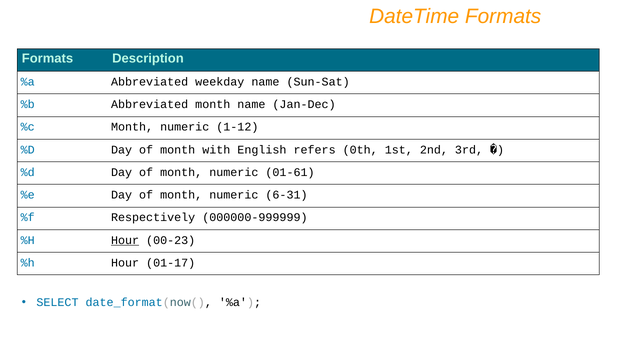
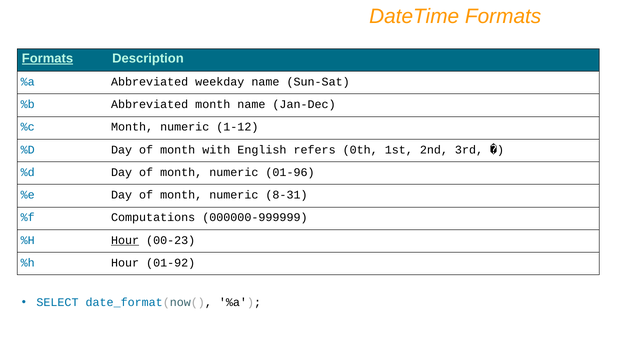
Formats underline: none -> present (47, 58)
01-61: 01-61 -> 01-96 (290, 172)
6-31: 6-31 -> 8-31 (287, 195)
Respectively: Respectively -> Computations (153, 218)
01-17: 01-17 -> 01-92 (171, 263)
